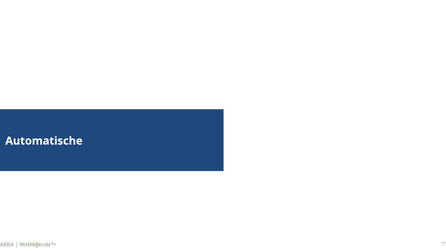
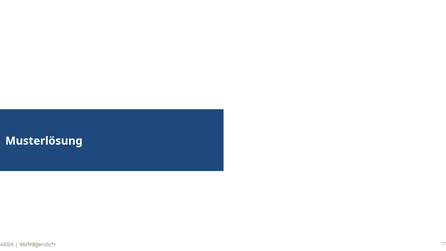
Automatische: Automatische -> Musterlösung (44, 141)
